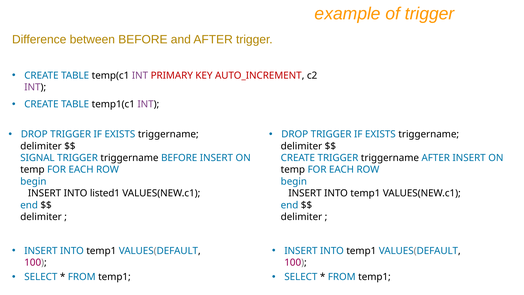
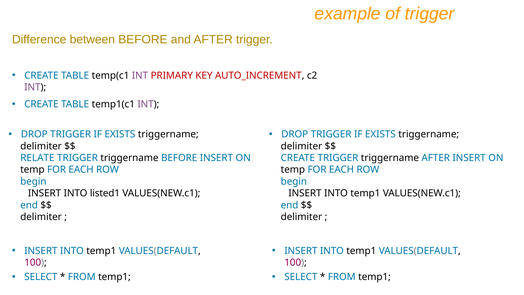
SIGNAL: SIGNAL -> RELATE (37, 158)
